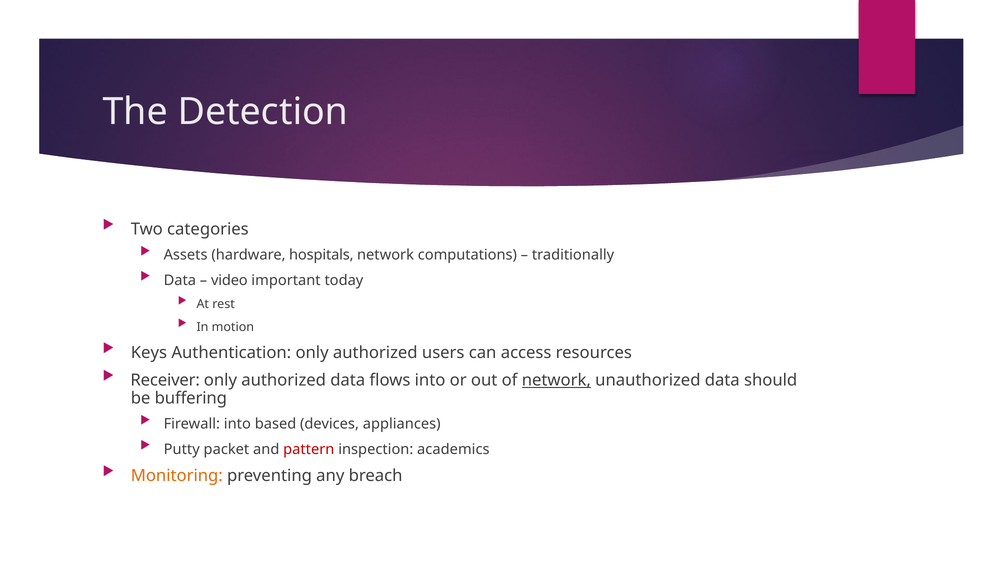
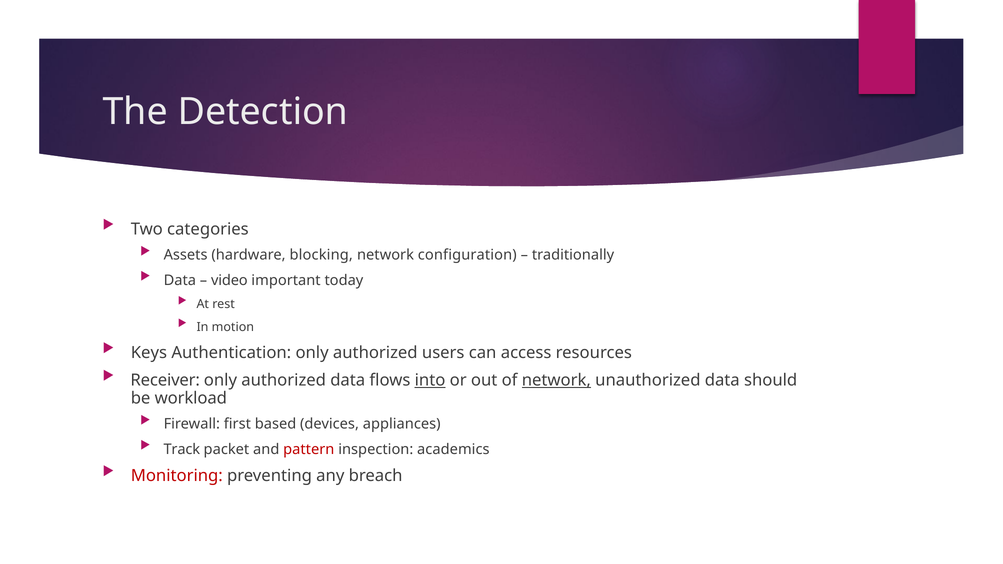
hospitals: hospitals -> blocking (321, 255)
computations: computations -> configuration (467, 255)
into underline: none -> present (430, 380)
buffering: buffering -> workload (191, 398)
Firewall into: into -> first (237, 424)
Putty: Putty -> Track (182, 450)
Monitoring colour: orange -> red (177, 476)
